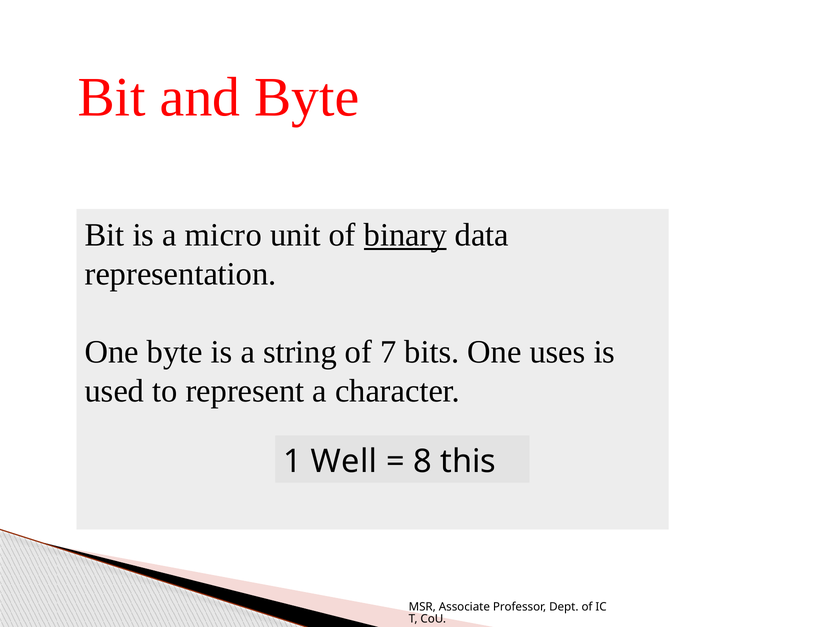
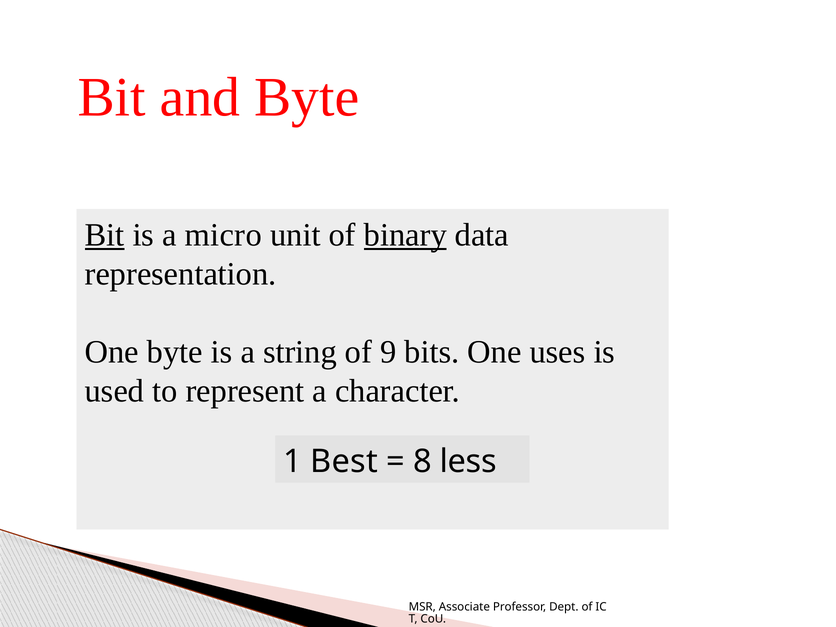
Bit underline: none -> present (105, 235)
7: 7 -> 9 (388, 352)
Well: Well -> Best (344, 461)
this: this -> less (468, 461)
